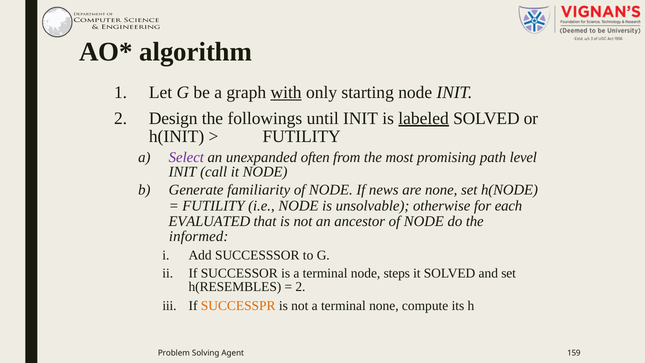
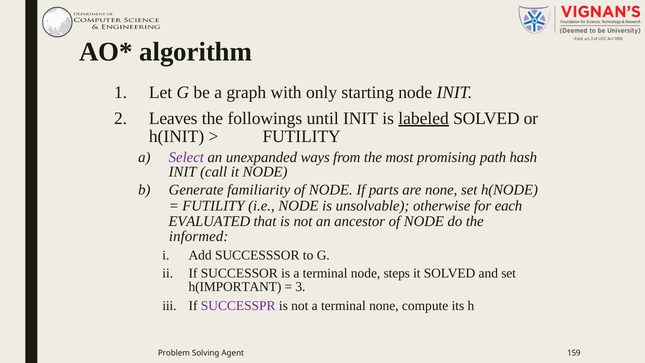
with underline: present -> none (286, 92)
Design: Design -> Leaves (173, 118)
often: often -> ways (315, 157)
level: level -> hash (523, 157)
news: news -> parts (384, 190)
h(RESEMBLES: h(RESEMBLES -> h(IMPORTANT (235, 287)
2: 2 -> 3 (300, 287)
SUCCESSPR colour: orange -> purple (238, 305)
